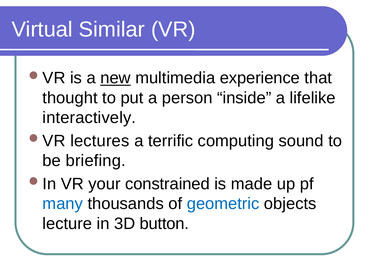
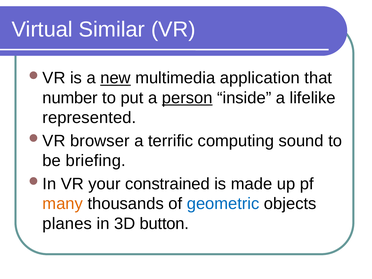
experience: experience -> application (260, 78)
thought: thought -> number (70, 98)
person underline: none -> present (187, 98)
interactively: interactively -> represented (89, 118)
lectures: lectures -> browser (100, 141)
many colour: blue -> orange (63, 204)
lecture: lecture -> planes (67, 224)
